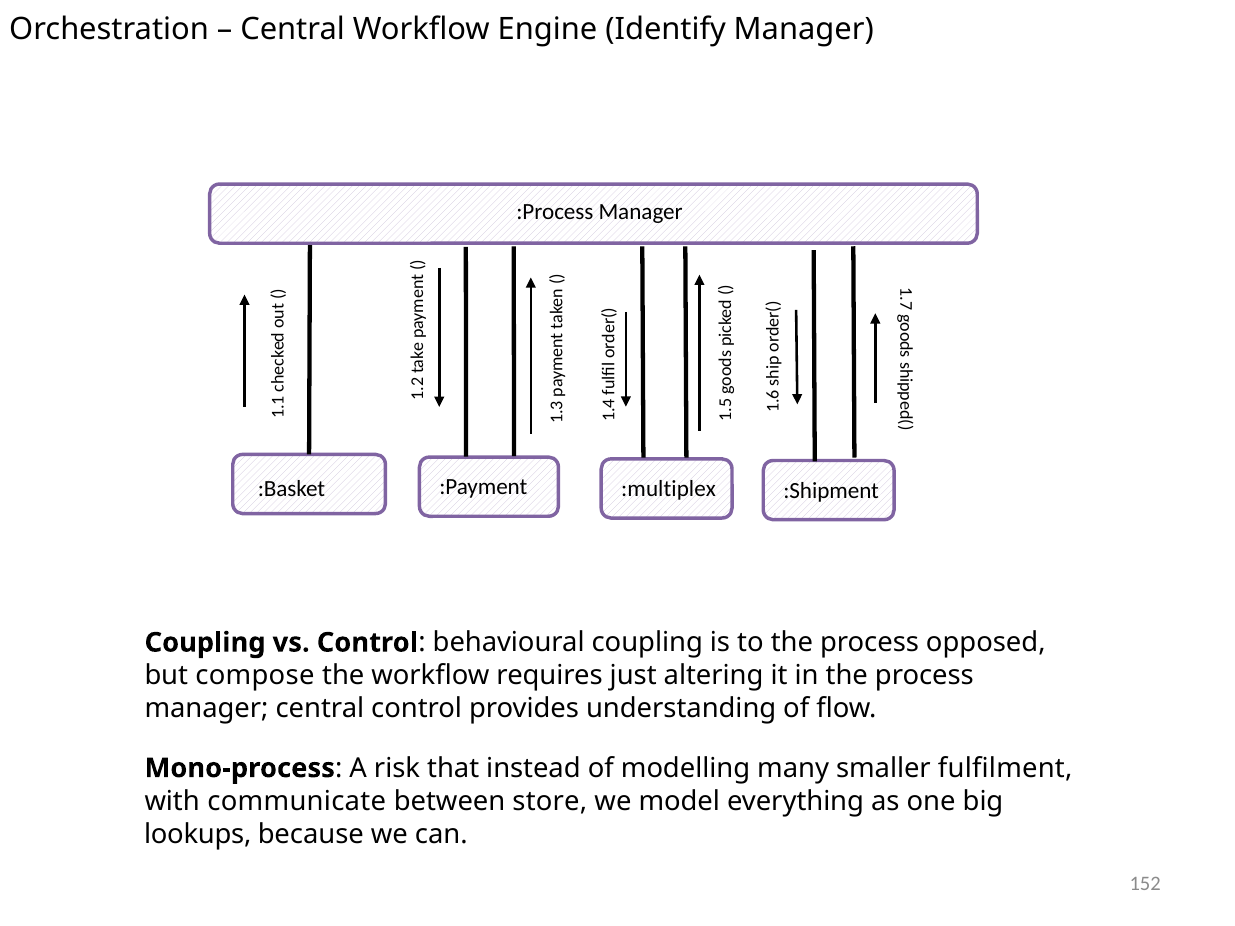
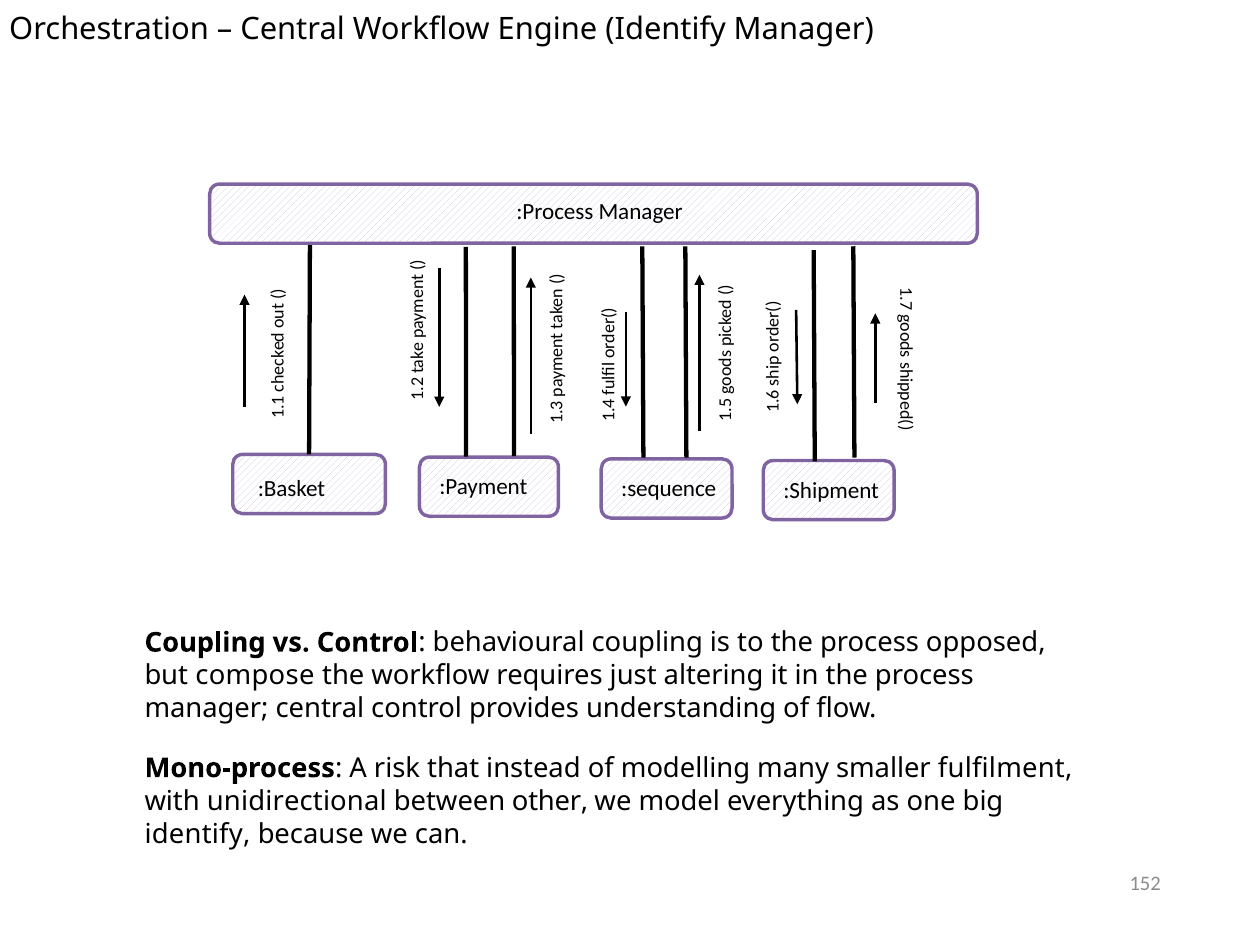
:multiplex: :multiplex -> :sequence (669, 489)
communicate: communicate -> unidirectional (297, 801)
store: store -> other (550, 801)
lookups: lookups -> identify (197, 834)
